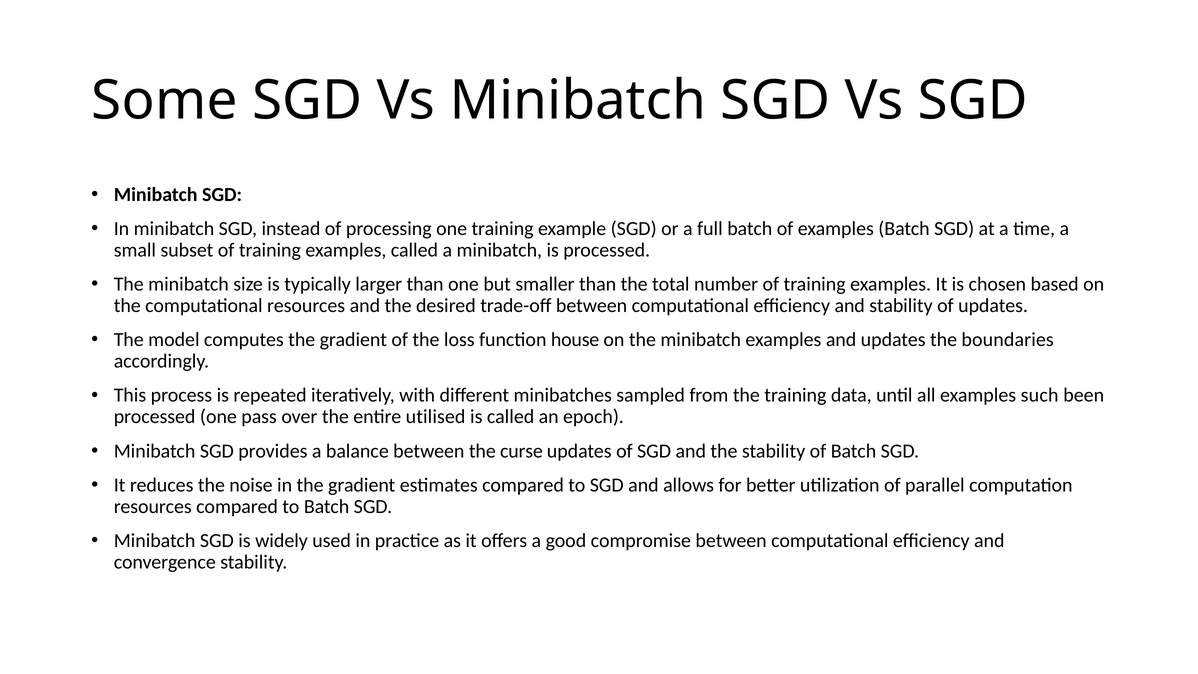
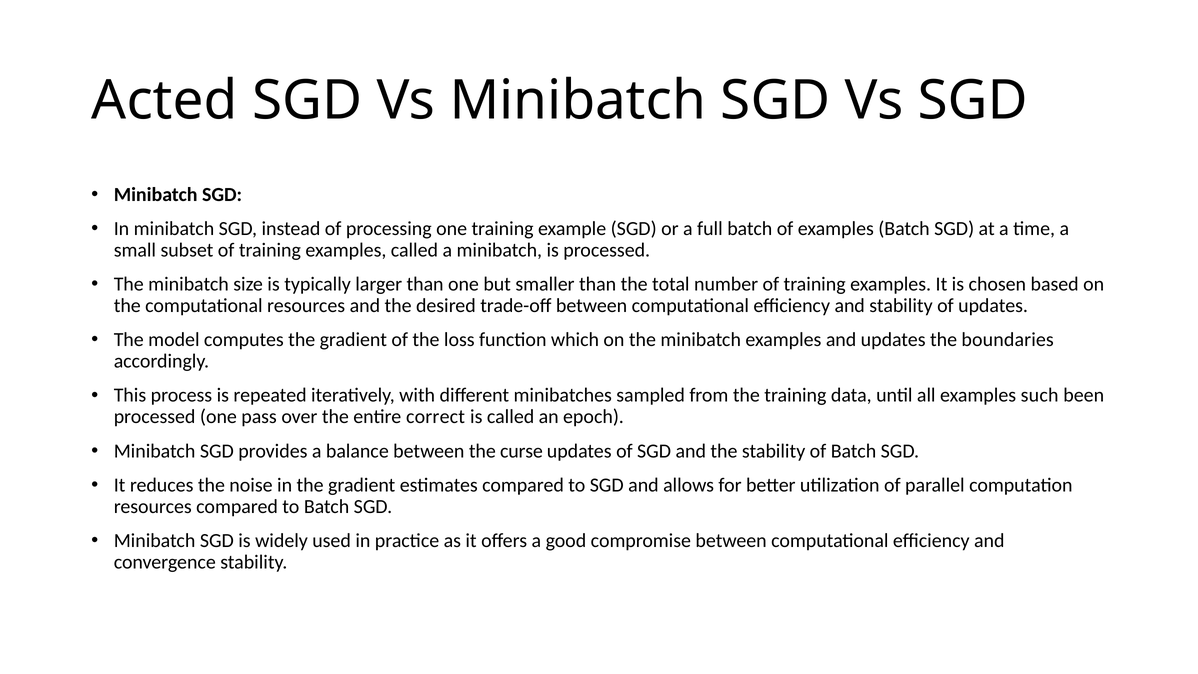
Some: Some -> Acted (165, 101)
house: house -> which (575, 340)
utilised: utilised -> correct (436, 417)
